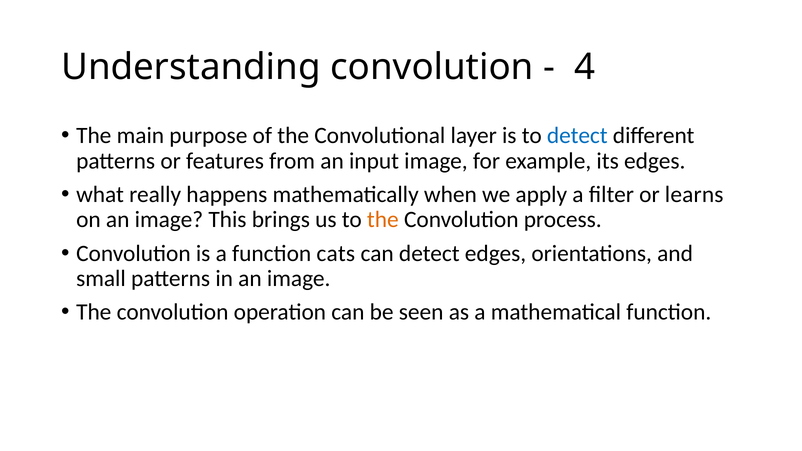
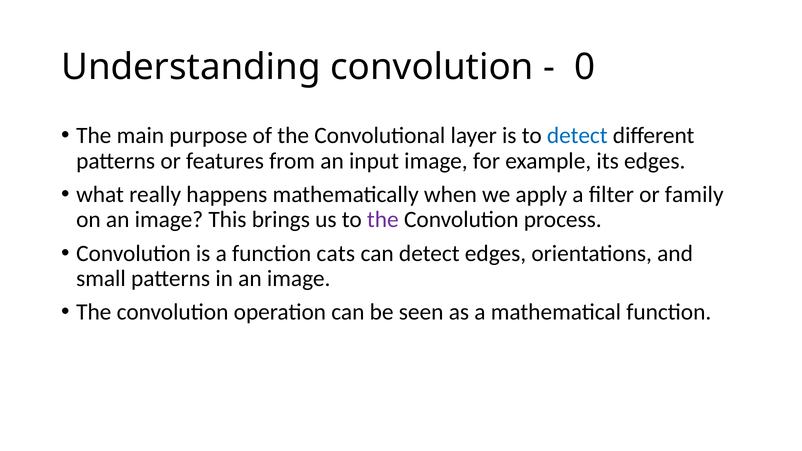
4: 4 -> 0 (585, 67)
learns: learns -> family (694, 194)
the colour: orange -> purple (383, 220)
